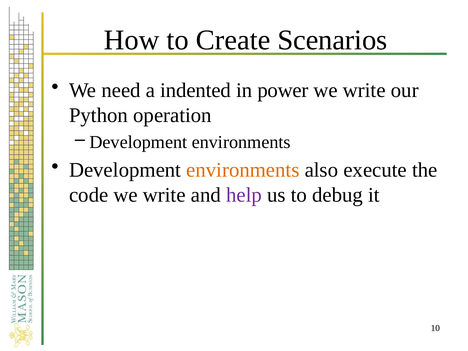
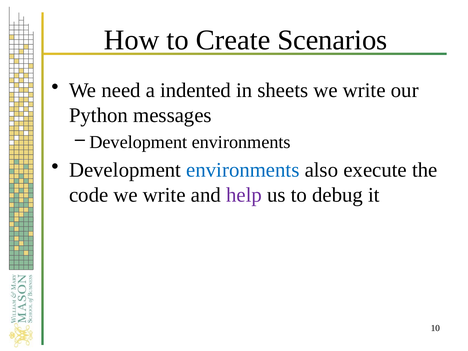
power: power -> sheets (283, 90)
operation: operation -> messages (172, 115)
environments colour: orange -> blue (243, 170)
